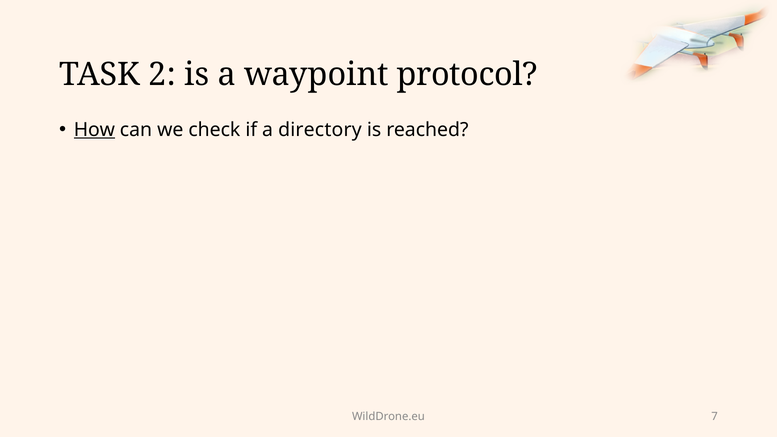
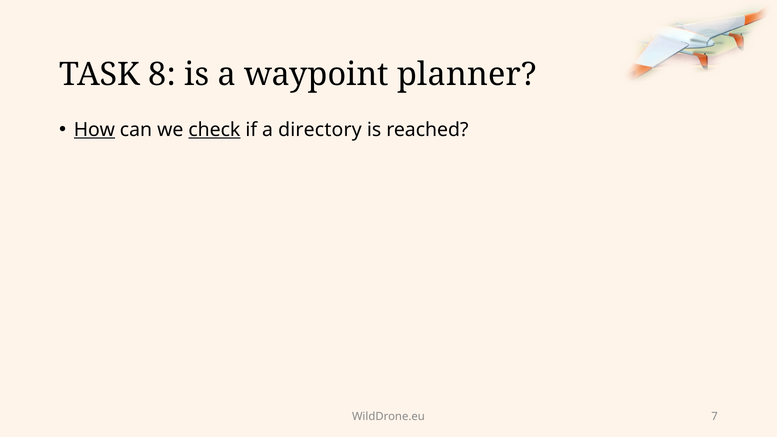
2: 2 -> 8 (162, 75)
protocol: protocol -> planner (467, 75)
check underline: none -> present (214, 130)
